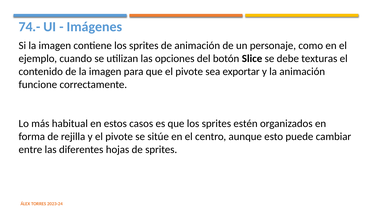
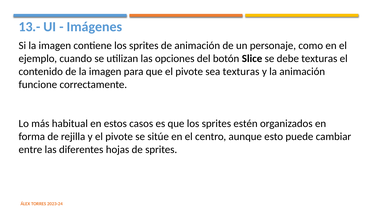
74.-: 74.- -> 13.- (29, 27)
sea exportar: exportar -> texturas (241, 72)
